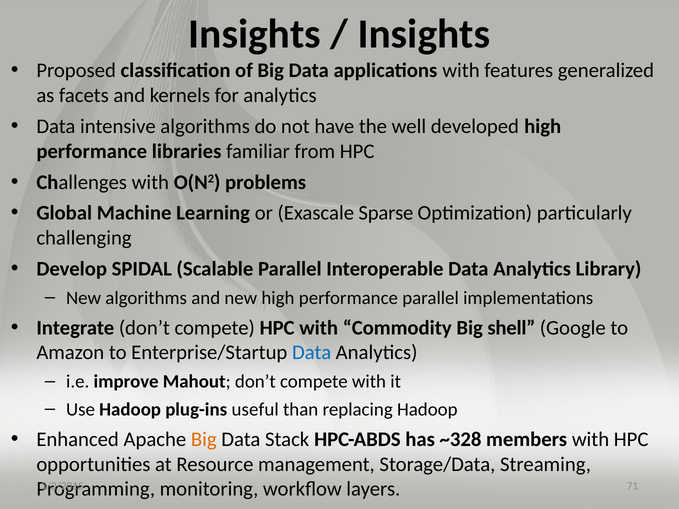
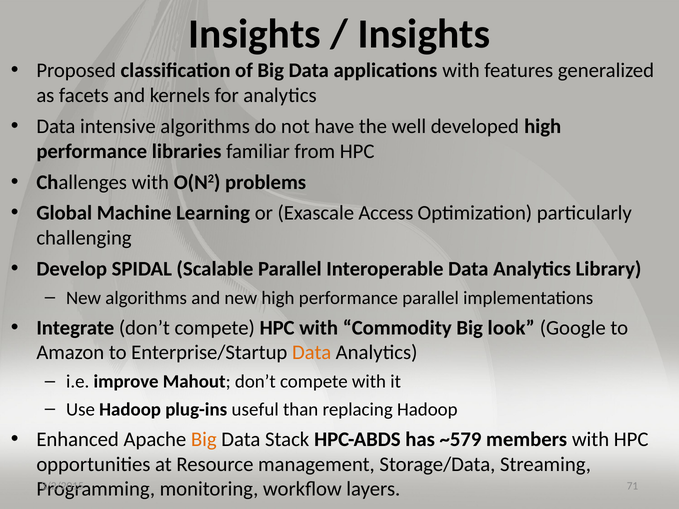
Sparse: Sparse -> Access (386, 213)
shell: shell -> look (511, 328)
Data colour: blue -> orange (312, 353)
~328: ~328 -> ~579 (460, 440)
